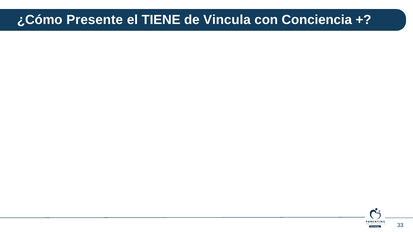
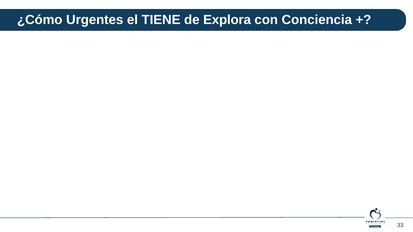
Presente: Presente -> Urgentes (95, 20)
Vincula: Vincula -> Explora (227, 20)
